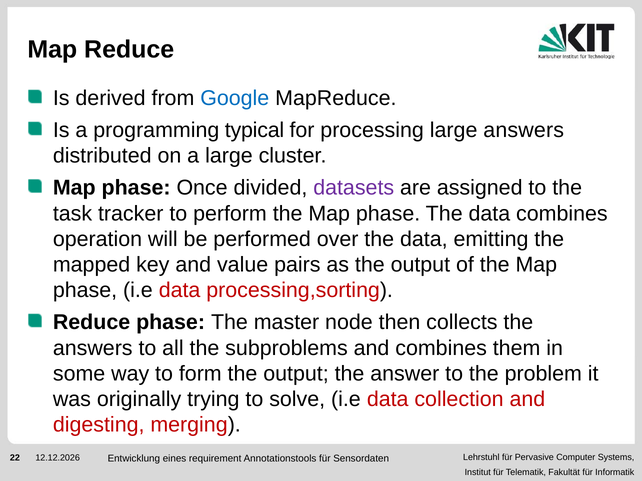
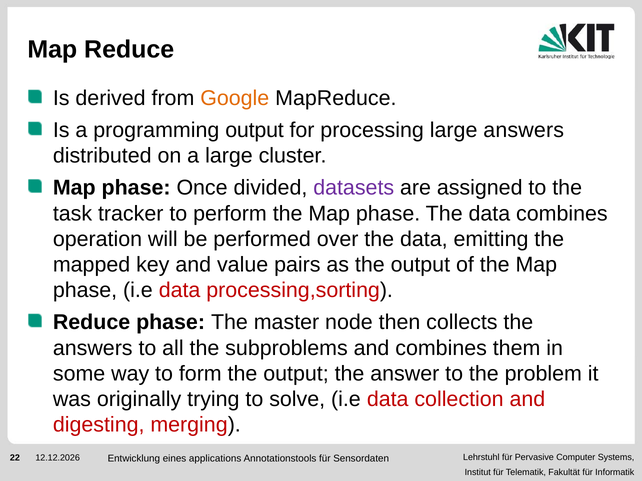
Google colour: blue -> orange (235, 98)
programming typical: typical -> output (255, 130)
requirement: requirement -> applications (215, 459)
